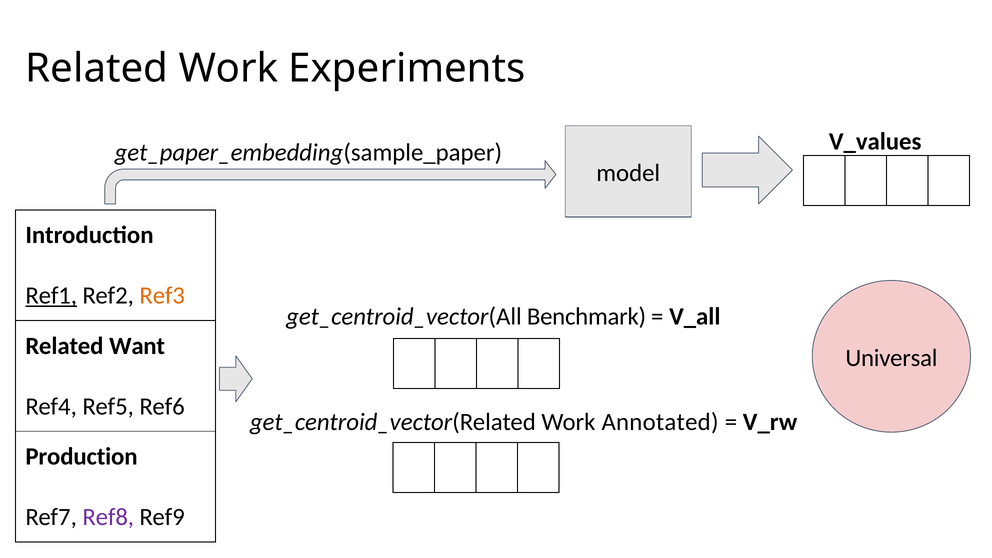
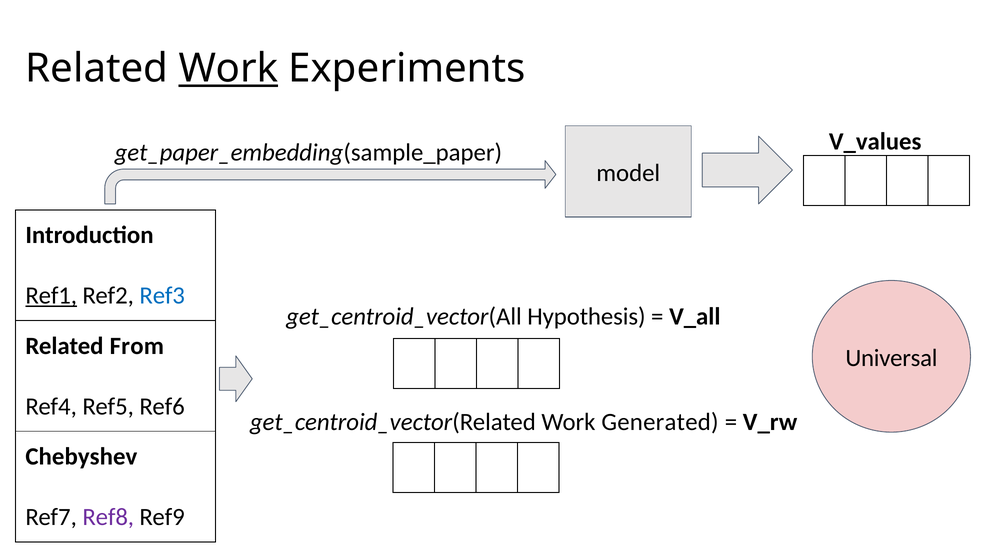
Work underline: none -> present (228, 69)
Ref3 colour: orange -> blue (162, 296)
Benchmark: Benchmark -> Hypothesis (586, 316)
Want: Want -> From (137, 346)
Annotated: Annotated -> Generated (660, 422)
Production: Production -> Chebyshev (81, 456)
